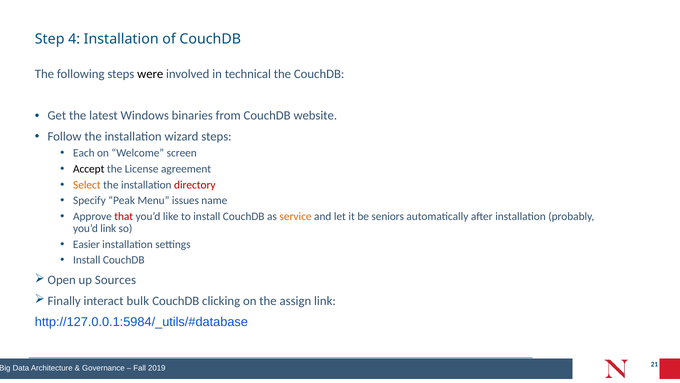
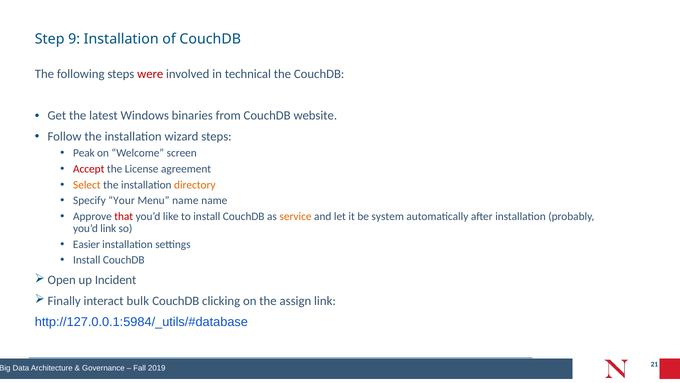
4: 4 -> 9 (74, 39)
were colour: black -> red (150, 74)
Each: Each -> Peak (84, 153)
Accept colour: black -> red (89, 169)
directory colour: red -> orange (195, 185)
Peak: Peak -> Your (122, 200)
Menu issues: issues -> name (185, 200)
seniors: seniors -> system (388, 216)
Sources: Sources -> Incident (116, 280)
